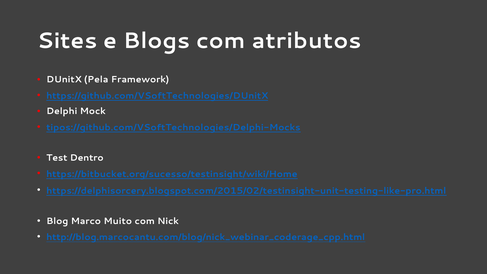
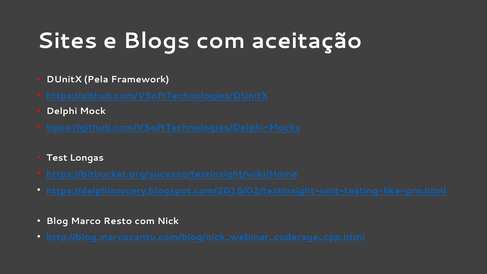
atributos: atributos -> aceitação (307, 41)
Dentro: Dentro -> Longas (87, 158)
Muito: Muito -> Resto (118, 221)
